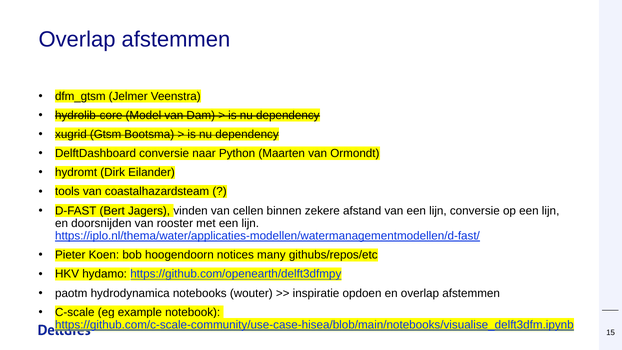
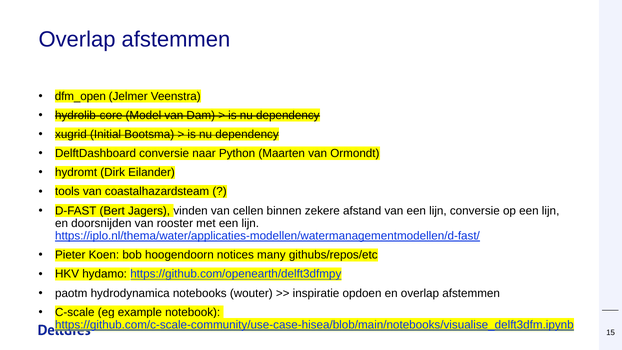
dfm_gtsm: dfm_gtsm -> dfm_open (80, 96)
Gtsm: Gtsm -> Initial (106, 134)
